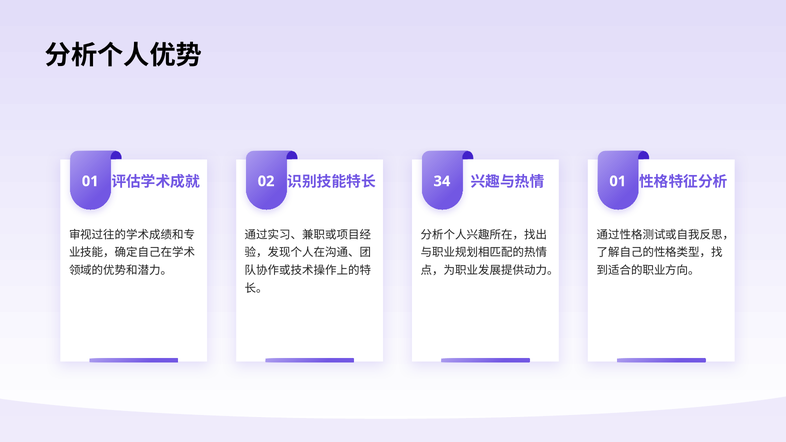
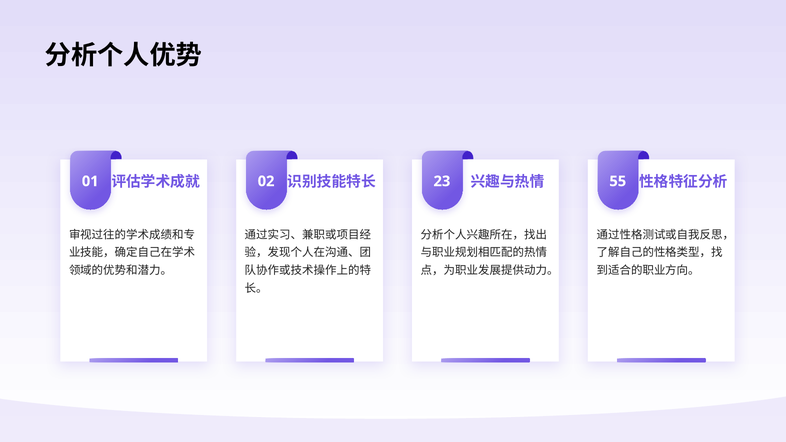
34: 34 -> 23 (442, 181)
01: 01 -> 55 (618, 181)
